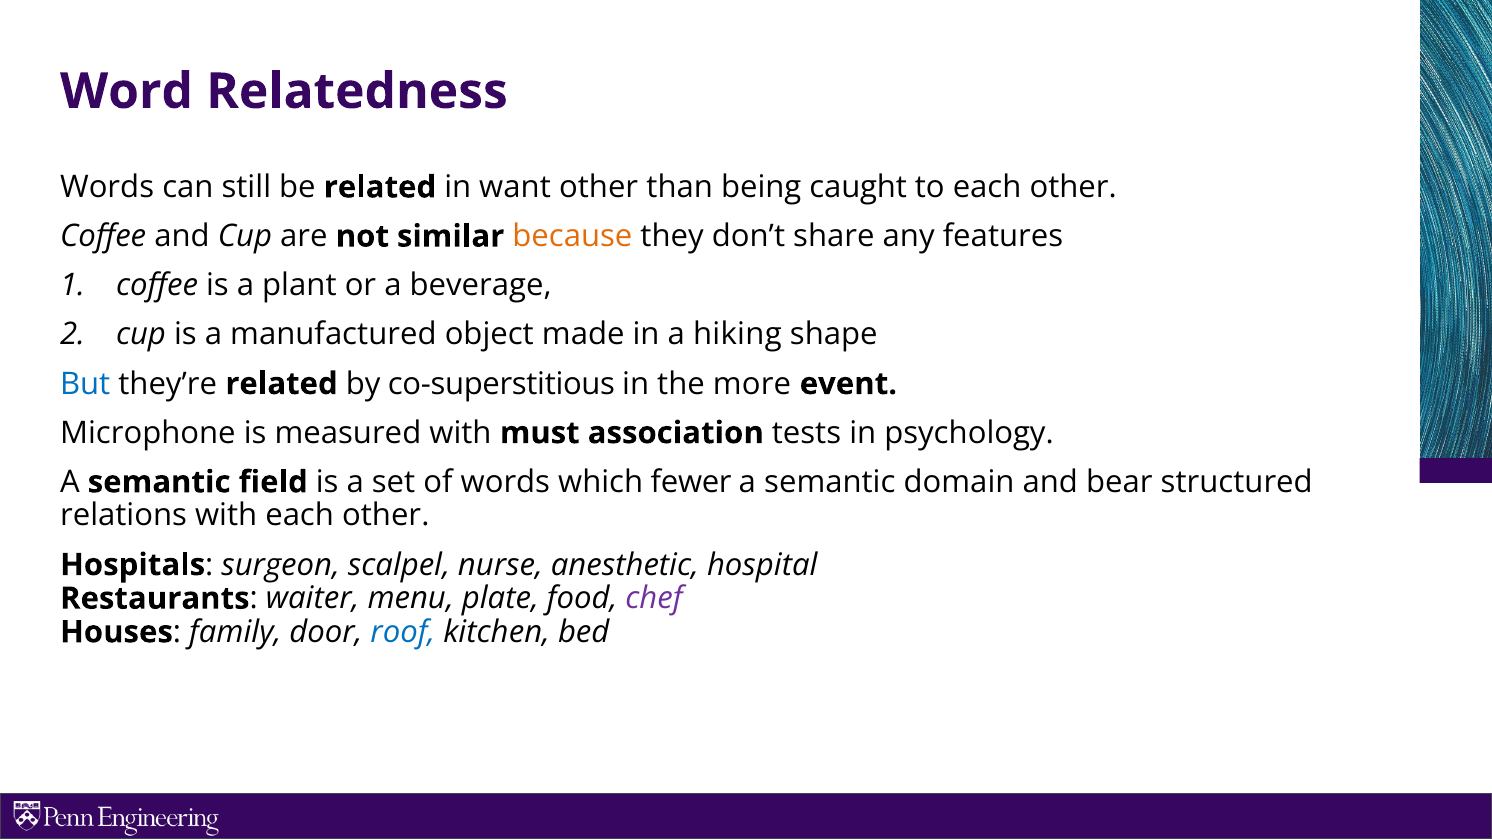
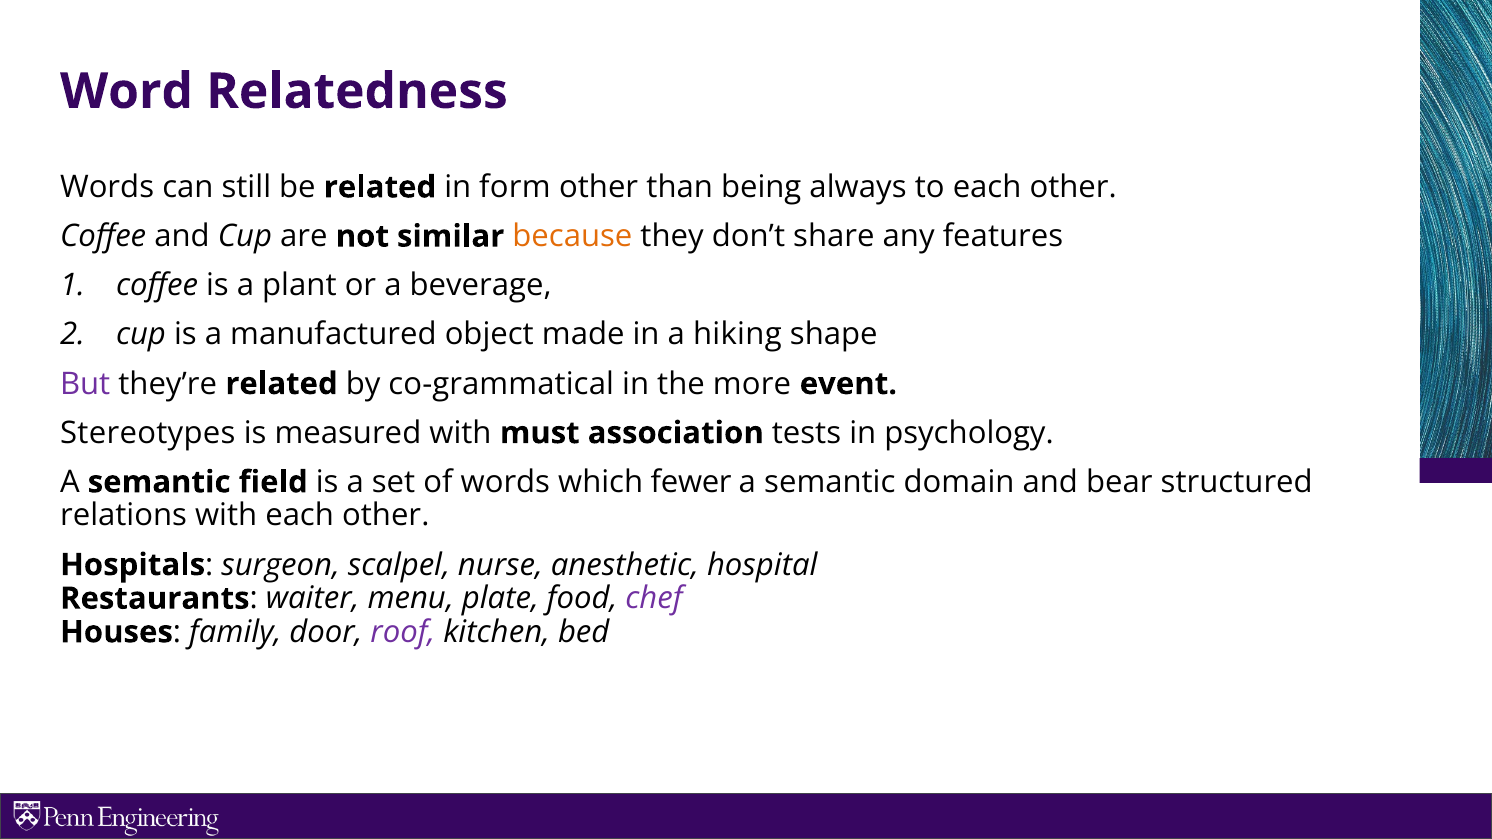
want: want -> form (515, 187)
caught: caught -> always (858, 187)
But colour: blue -> purple (85, 384)
co-superstitious: co-superstitious -> co-grammatical (501, 384)
Microphone: Microphone -> Stereotypes (148, 433)
roof colour: blue -> purple (403, 632)
